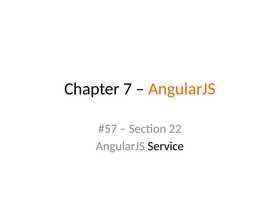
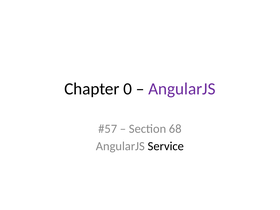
7: 7 -> 0 (128, 89)
AngularJS colour: orange -> purple (182, 89)
22: 22 -> 68 (175, 129)
